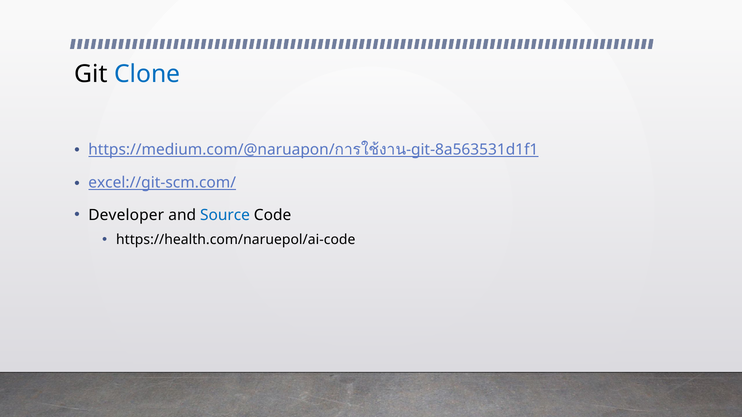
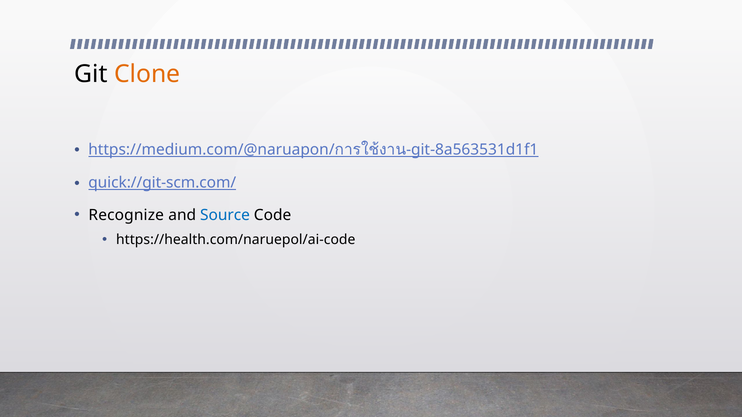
Clone colour: blue -> orange (147, 74)
excel://git-scm.com/: excel://git-scm.com/ -> quick://git-scm.com/ (162, 183)
Developer: Developer -> Recognize (126, 215)
